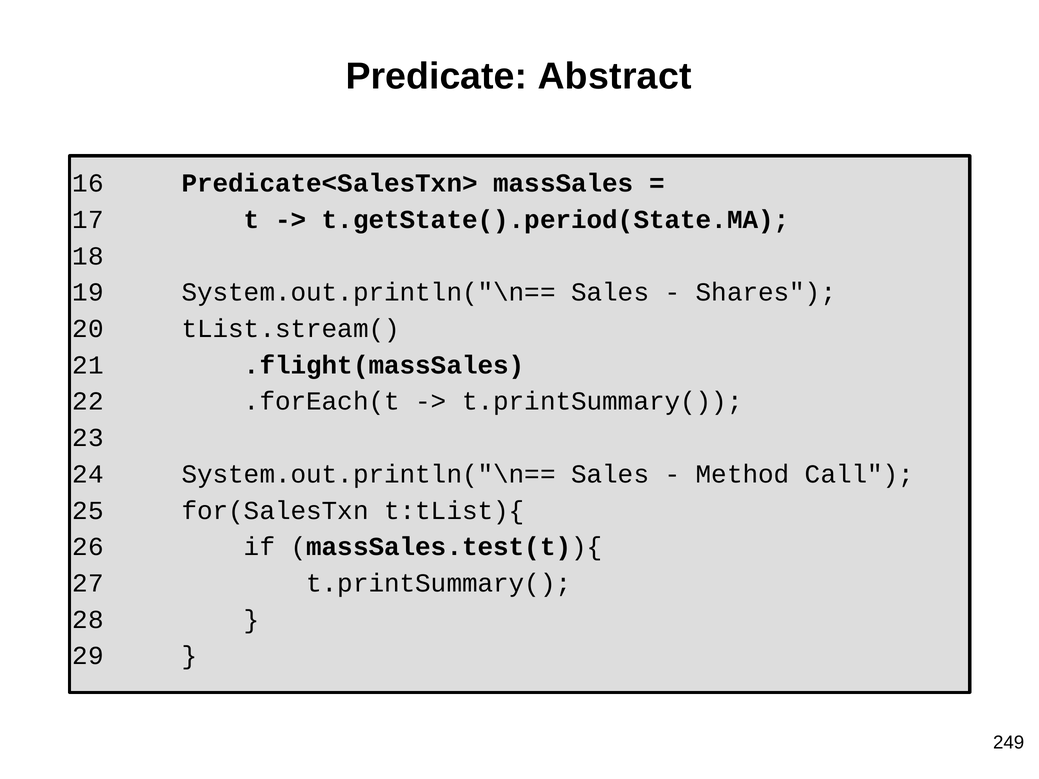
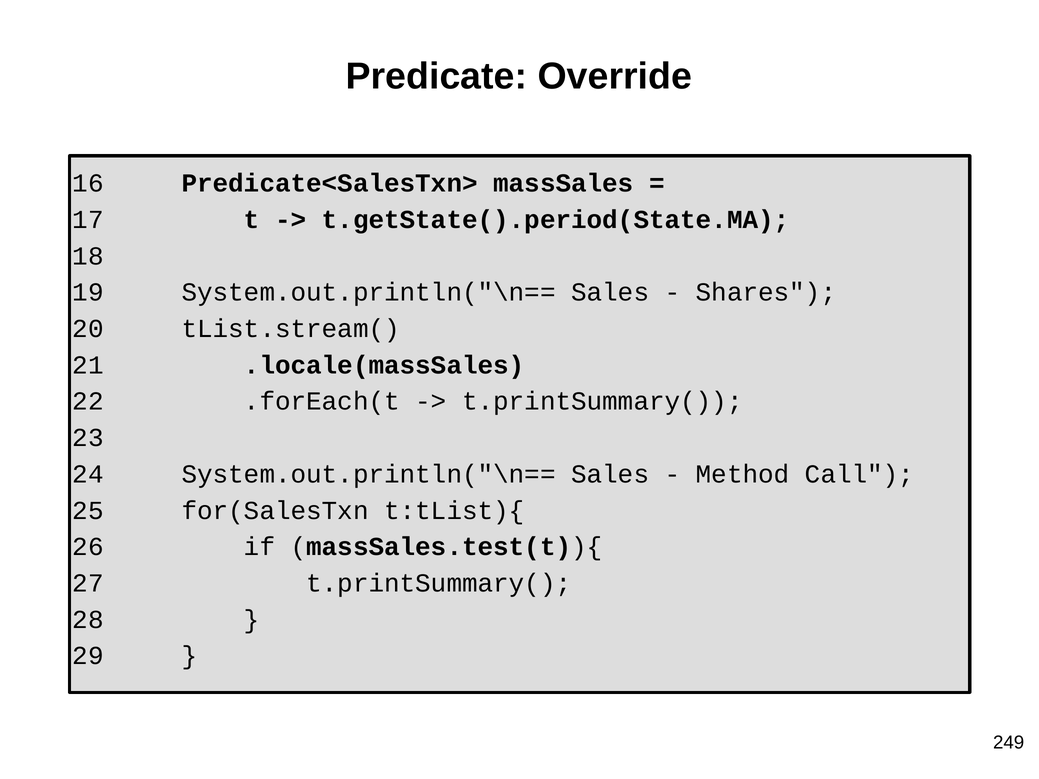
Abstract: Abstract -> Override (615, 77)
.flight(massSales: .flight(massSales -> .locale(massSales (384, 365)
